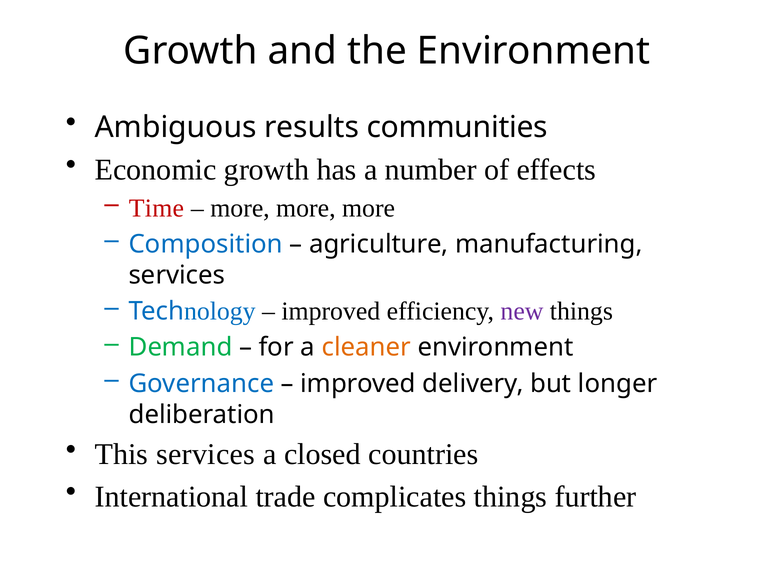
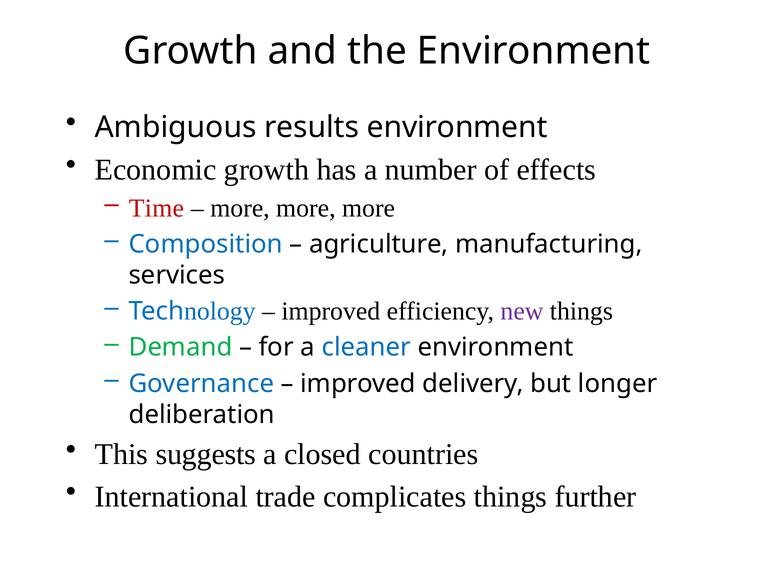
results communities: communities -> environment (457, 127)
cleaner colour: orange -> blue (366, 347)
This services: services -> suggests (206, 454)
